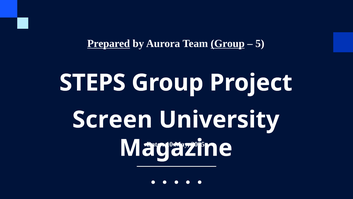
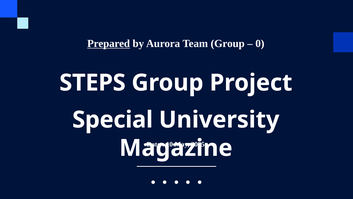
Group underline: present -> none (228, 44)
5: 5 -> 0 (260, 44)
Screen: Screen -> Special (113, 120)
